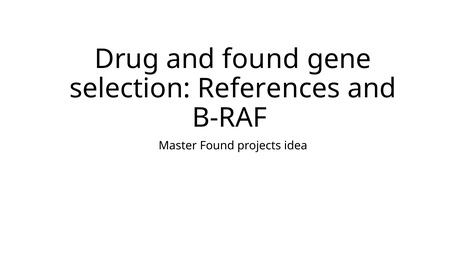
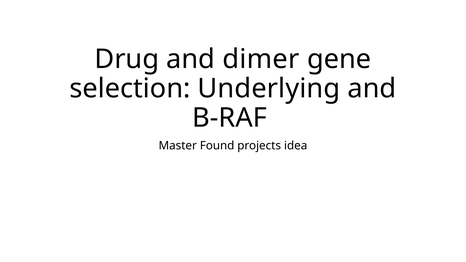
and found: found -> dimer (261, 59)
References: References -> Underlying (269, 89)
